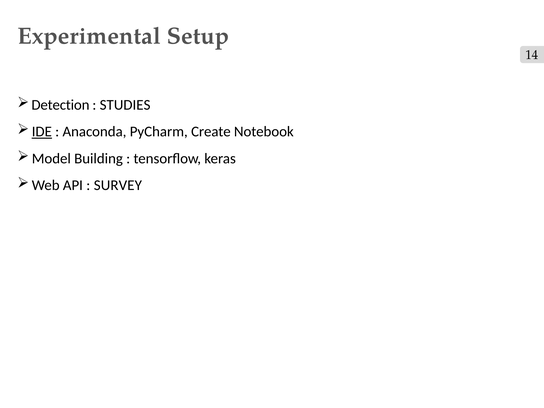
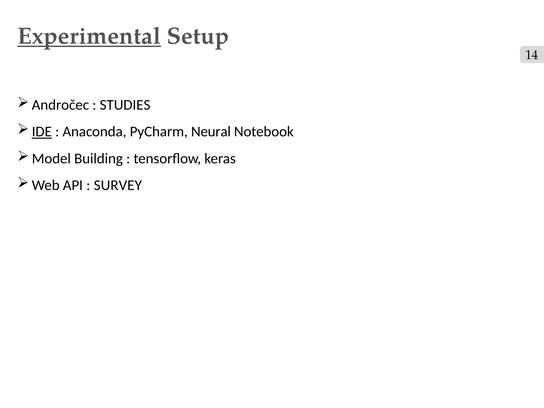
Experimental underline: none -> present (89, 36)
Detection: Detection -> Andročec (60, 105)
Create: Create -> Neural (211, 132)
